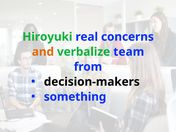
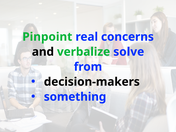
Hiroyuki: Hiroyuki -> Pinpoint (47, 37)
and colour: orange -> black (43, 52)
team: team -> solve (129, 52)
